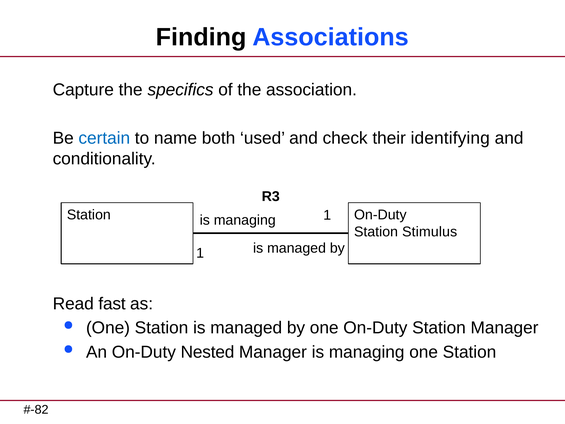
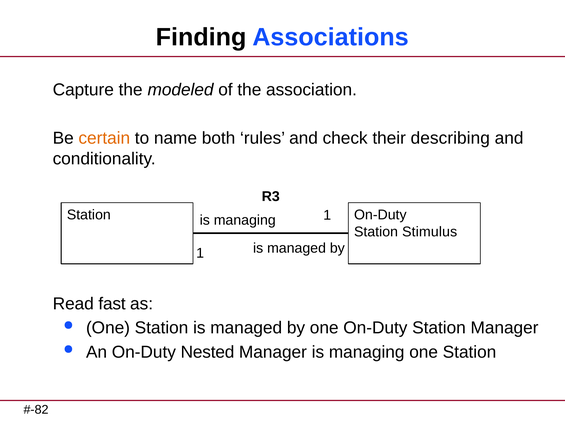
specifics: specifics -> modeled (181, 90)
certain colour: blue -> orange (104, 138)
used: used -> rules (263, 138)
identifying: identifying -> describing (450, 138)
